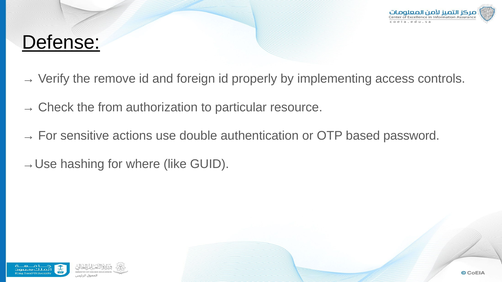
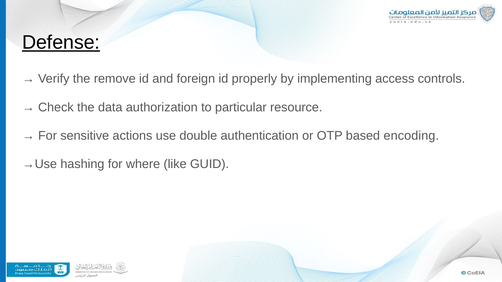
from: from -> data (110, 107)
password: password -> encoding (411, 136)
